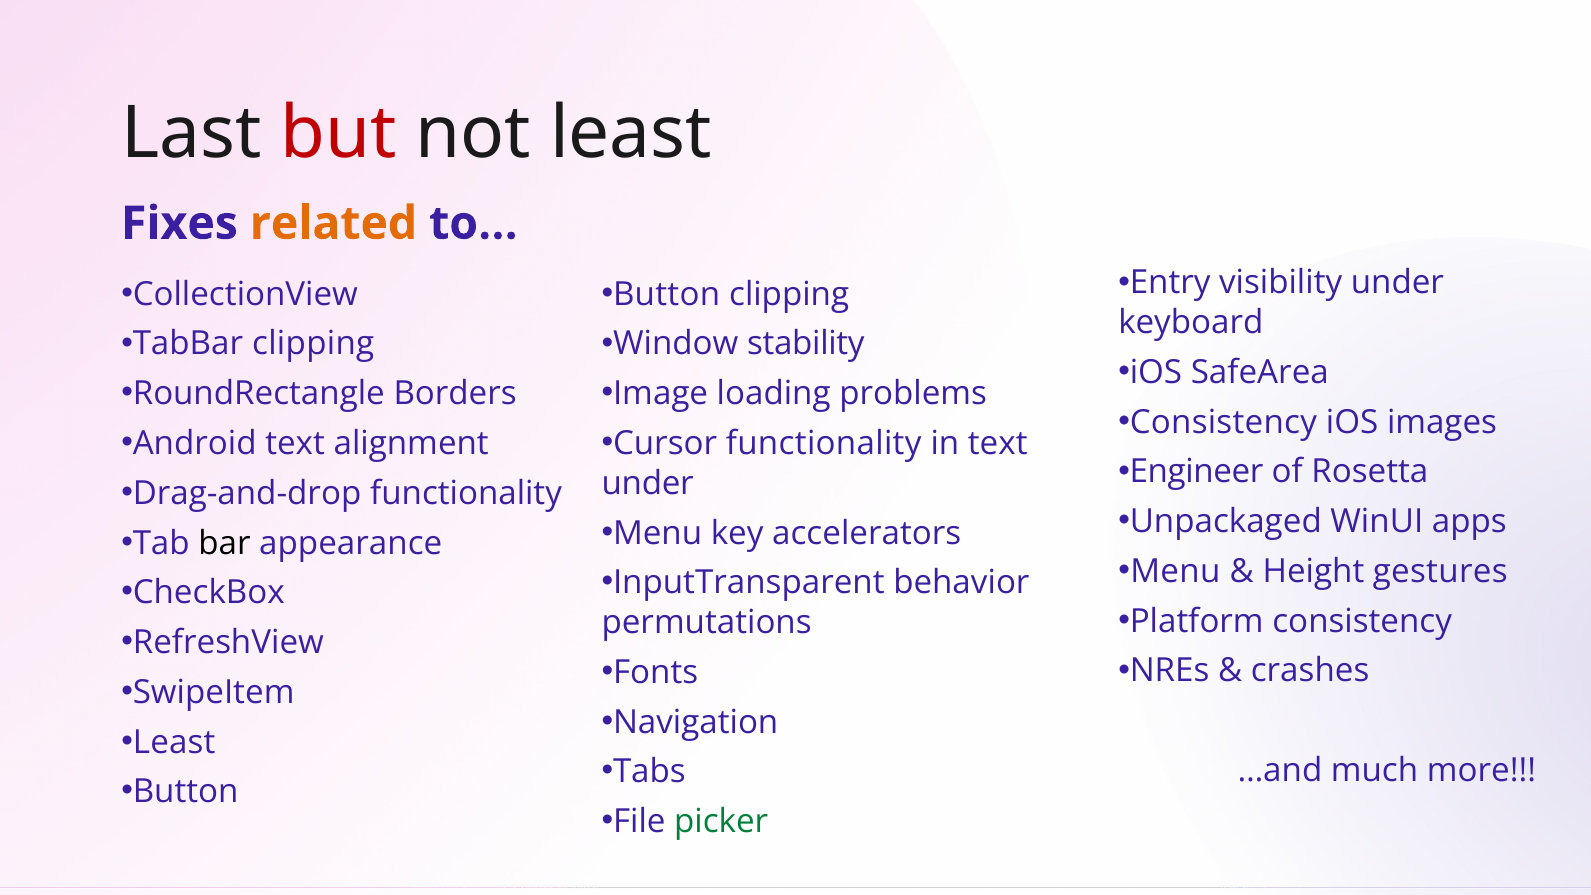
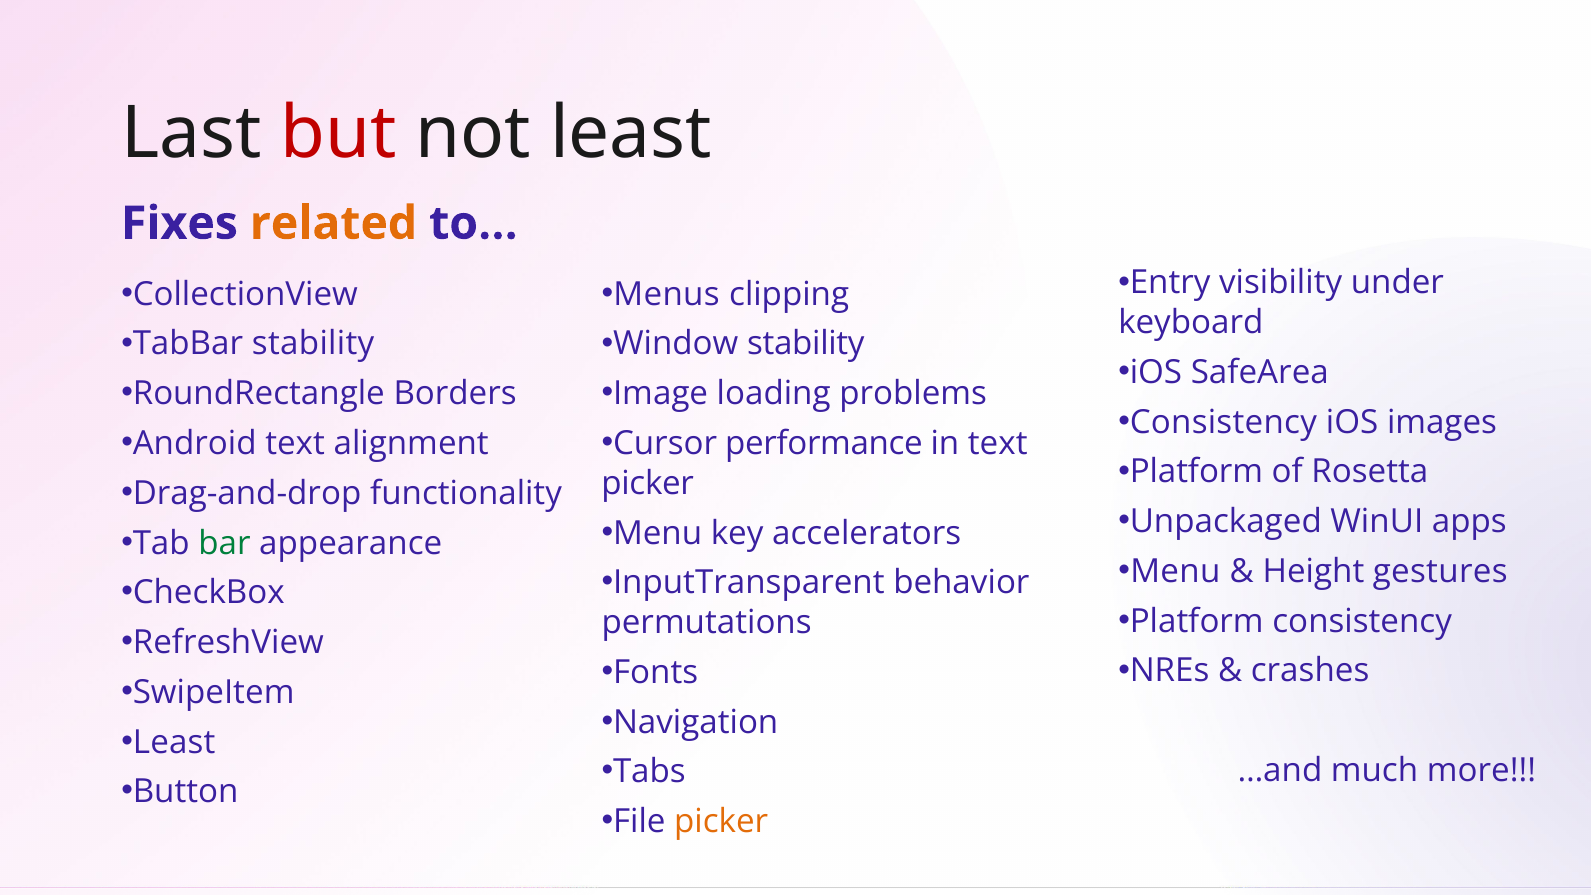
Button: Button -> Menus (667, 294)
TabBar clipping: clipping -> stability (313, 344)
Cursor functionality: functionality -> performance (824, 444)
Engineer: Engineer -> Platform (1196, 472)
under: under -> picker (648, 483)
bar colour: black -> green (225, 543)
picker colour: green -> orange (721, 822)
